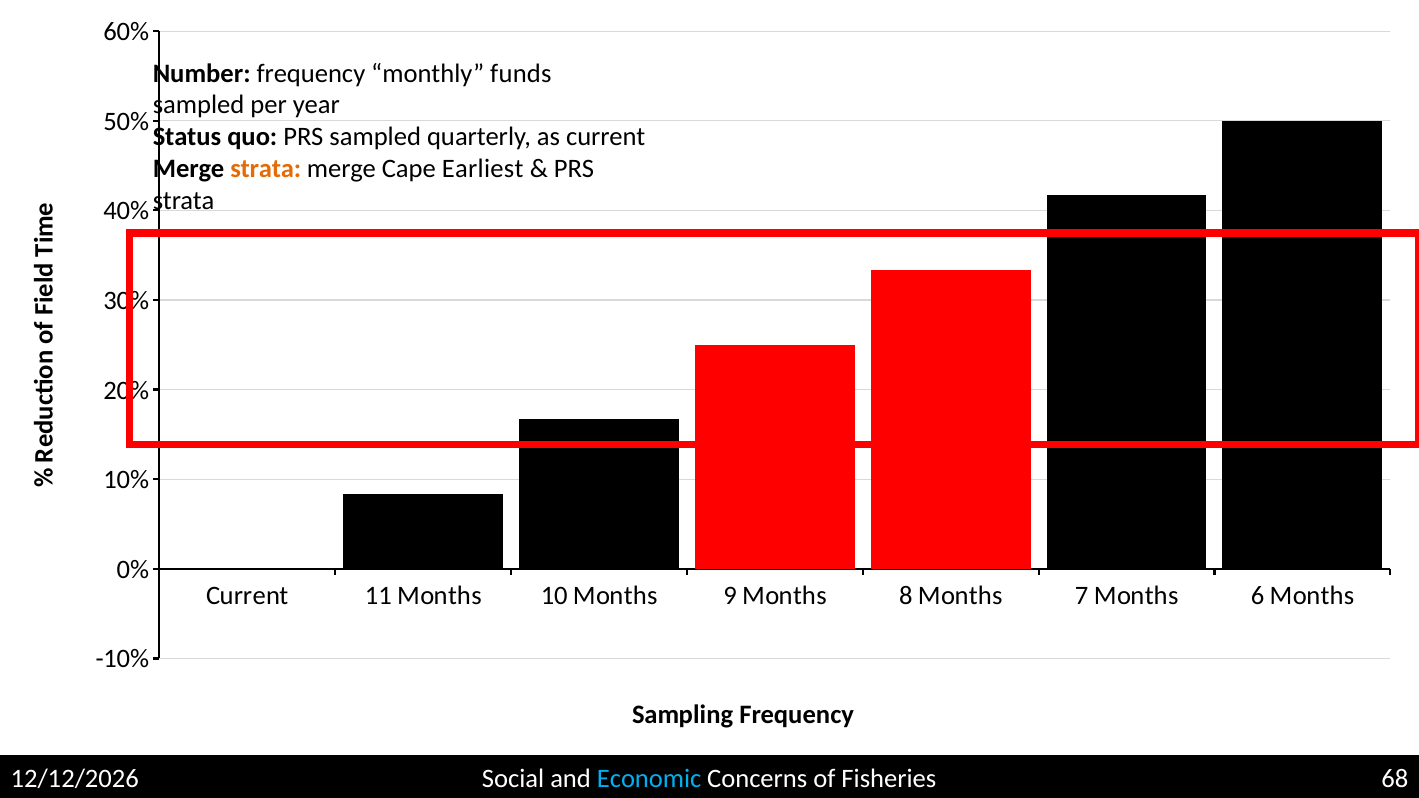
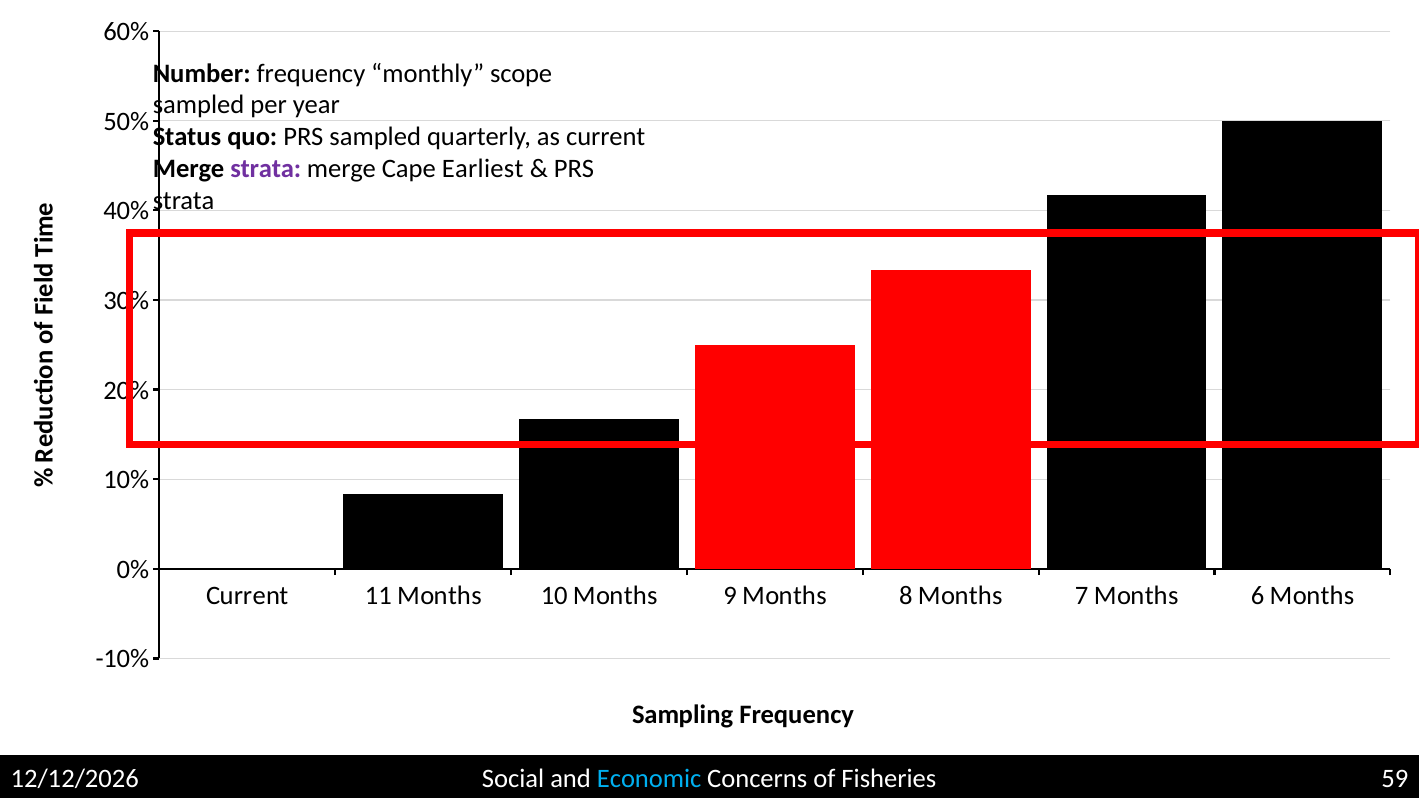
funds: funds -> scope (521, 73)
strata colour: orange -> purple (266, 169)
68: 68 -> 59 (1395, 779)
